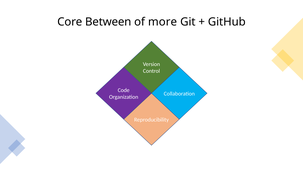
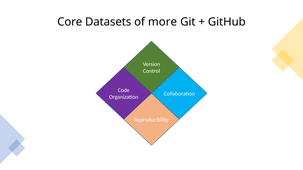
Between: Between -> Datasets (108, 22)
